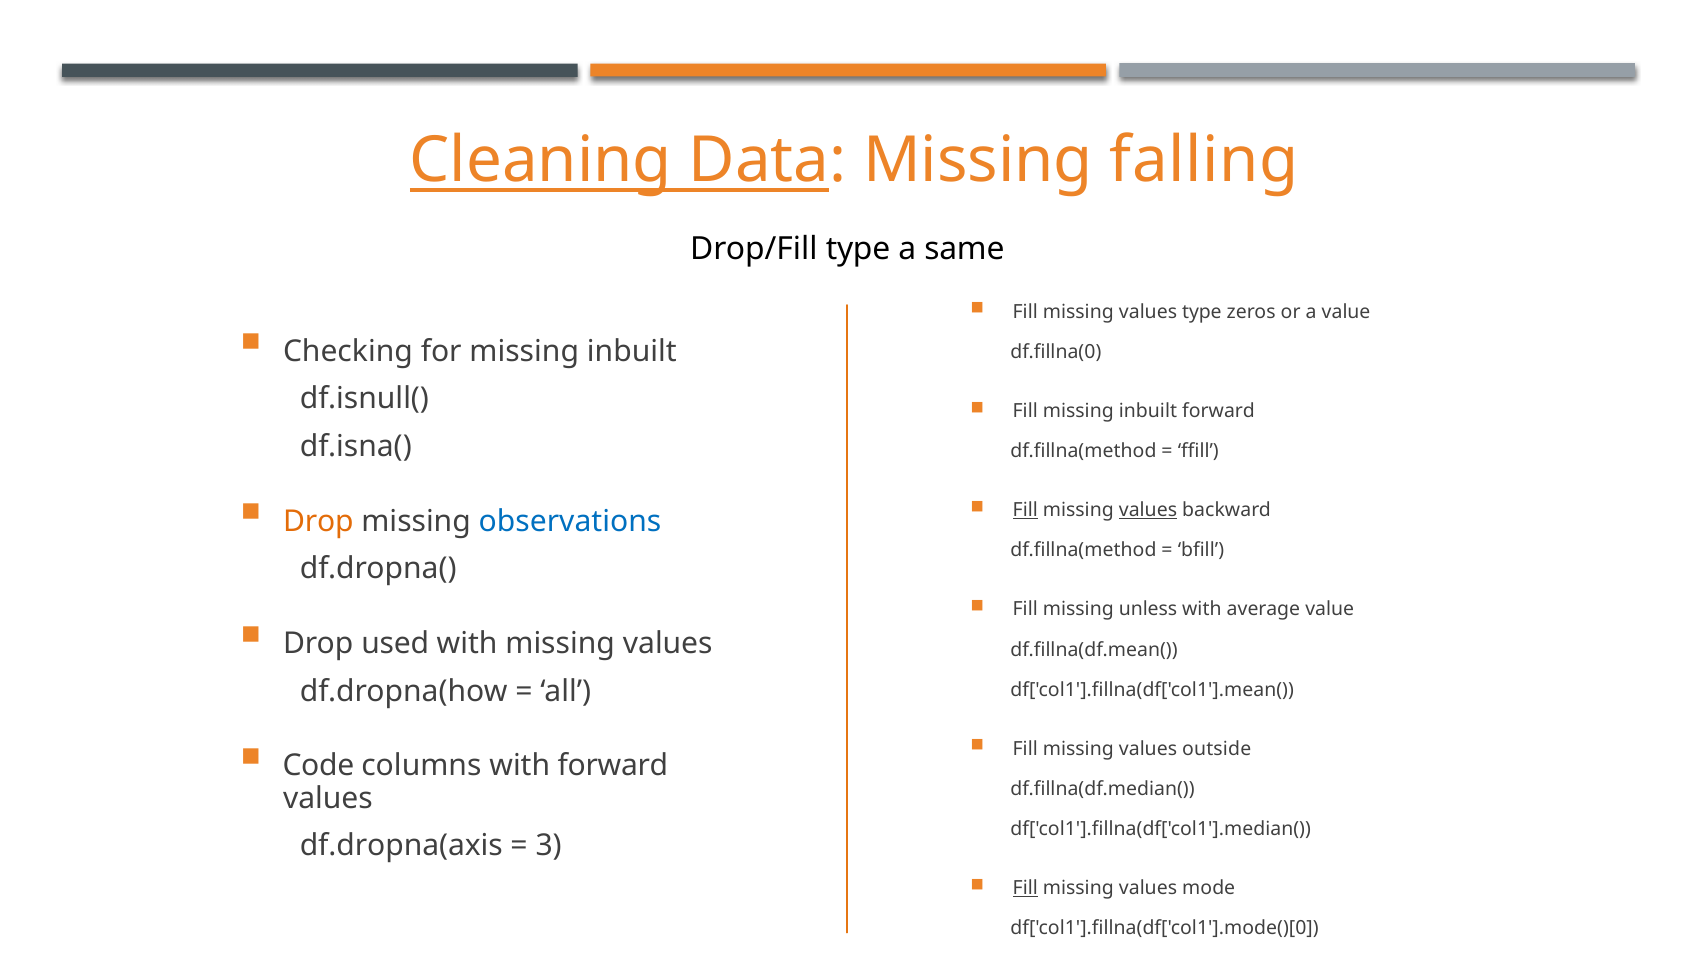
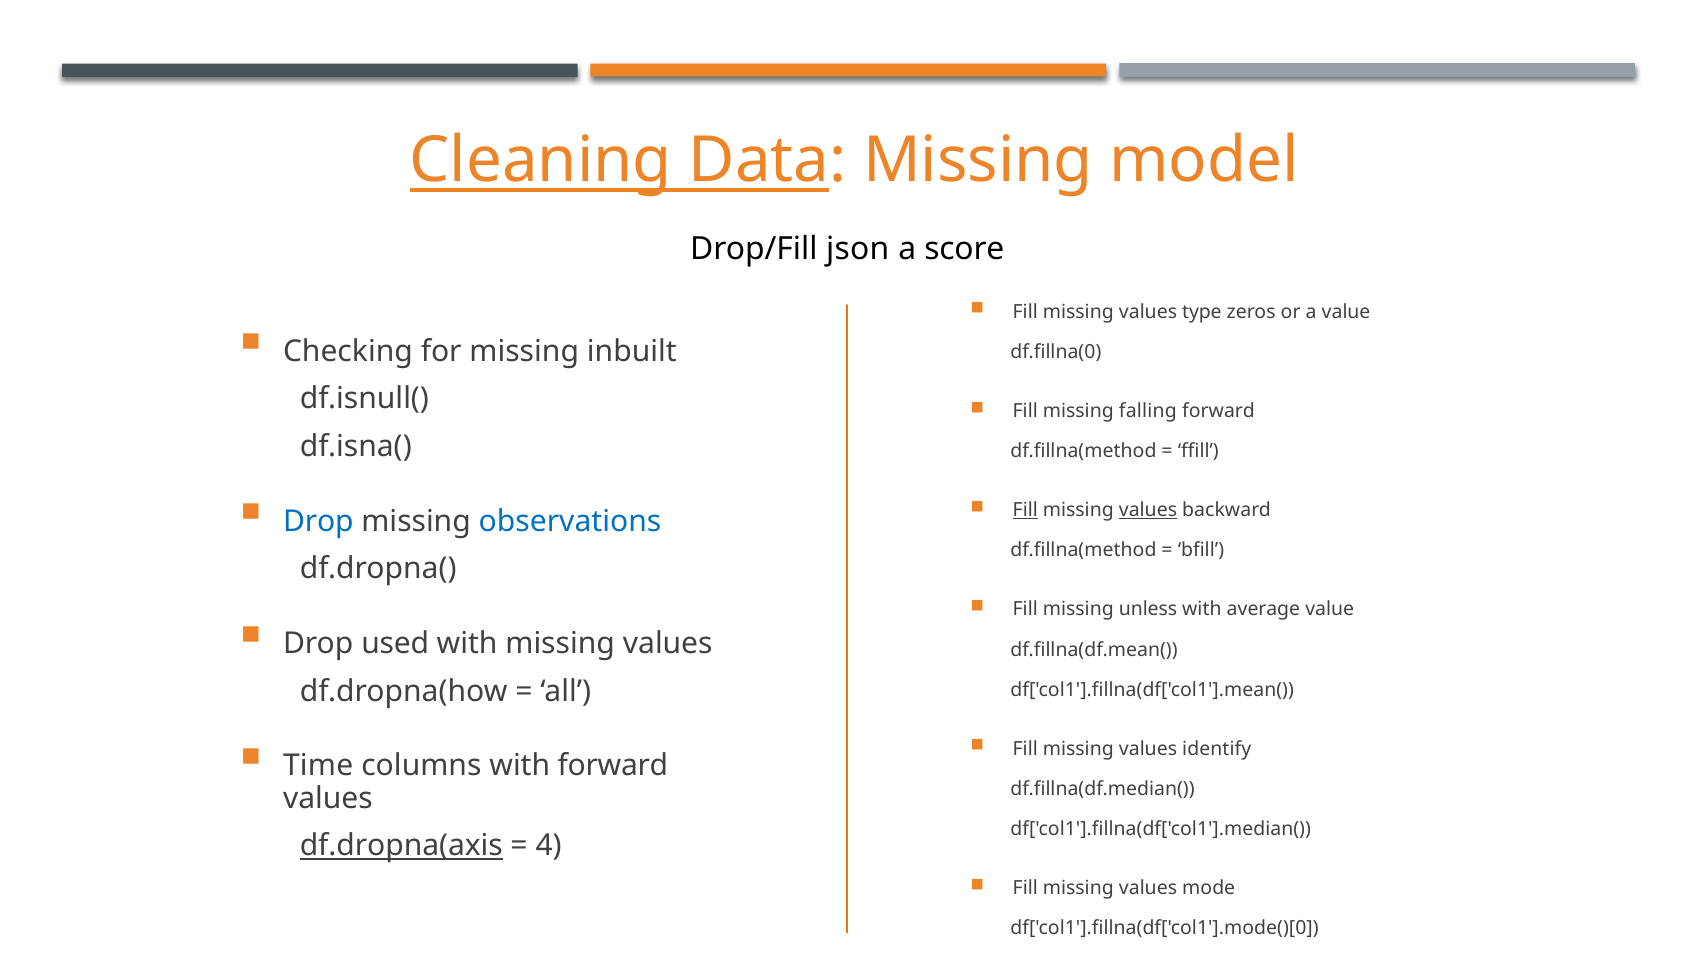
falling: falling -> model (1204, 161)
Drop/Fill type: type -> json (858, 249)
same: same -> score (964, 249)
Fill missing inbuilt: inbuilt -> falling (1148, 411)
Drop colour: orange -> blue (318, 521)
outside: outside -> identify (1217, 748)
Code: Code -> Time (318, 765)
df.dropna(axis underline: none -> present (401, 846)
3: 3 -> 4 (549, 846)
Fill underline: present -> none (1025, 888)
